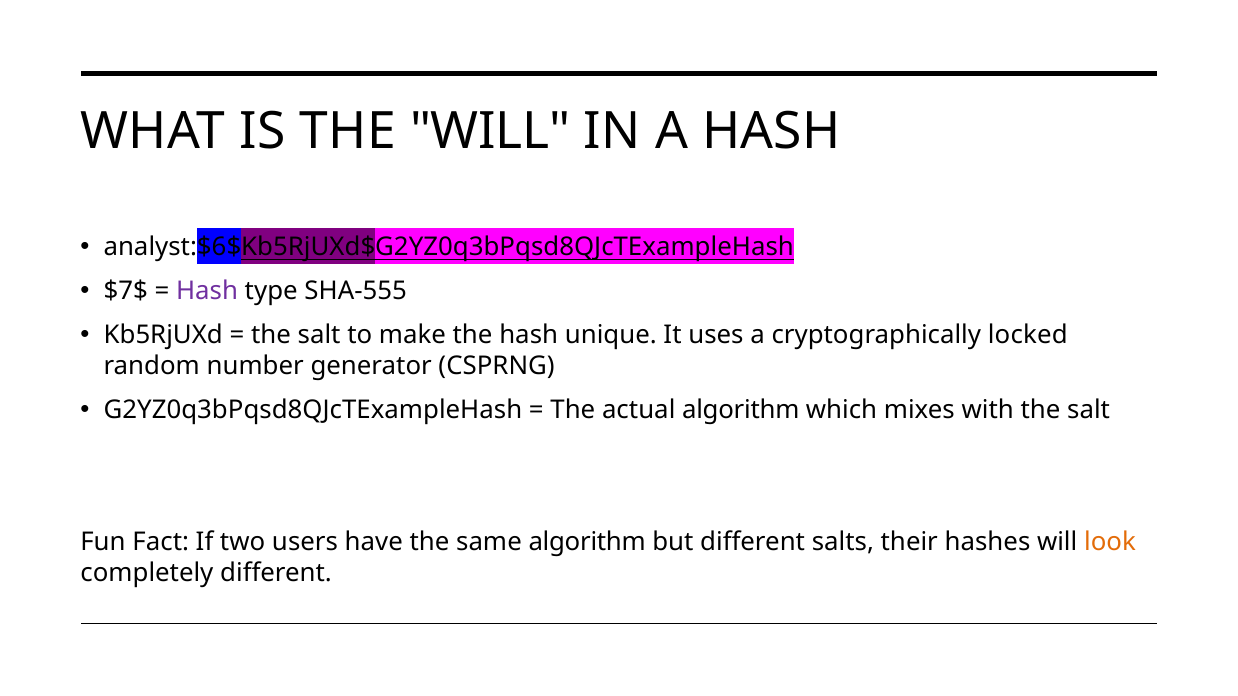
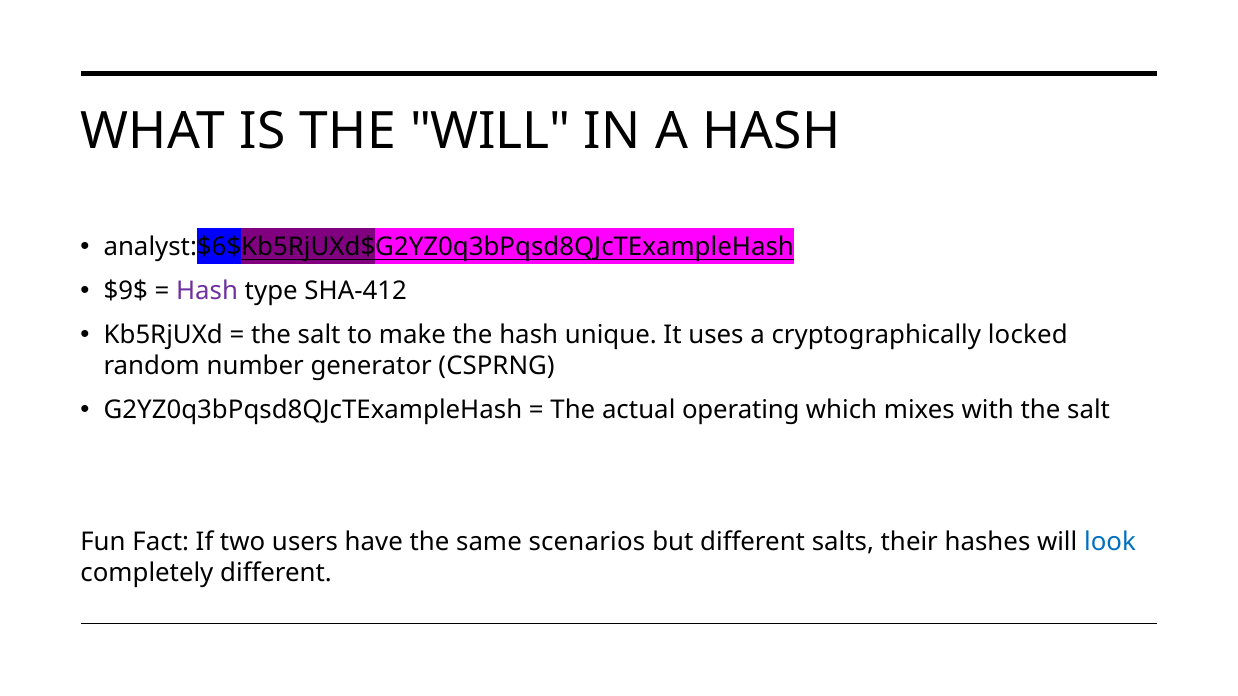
$7$: $7$ -> $9$ (126, 291)
SHA-555: SHA-555 -> SHA-412 (356, 291)
actual algorithm: algorithm -> operating (741, 410)
same algorithm: algorithm -> scenarios (587, 542)
look colour: orange -> blue (1110, 542)
